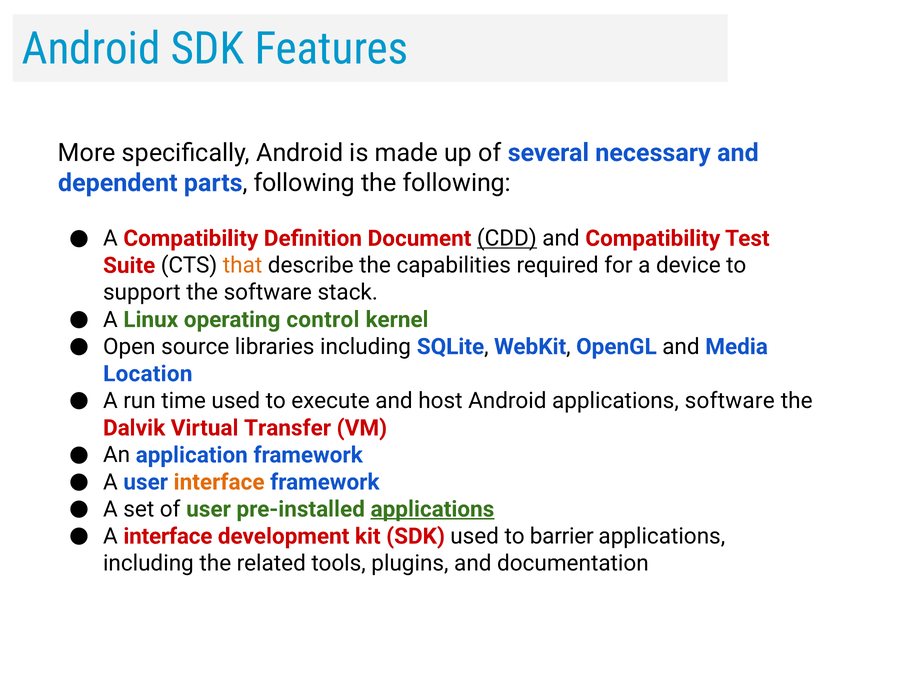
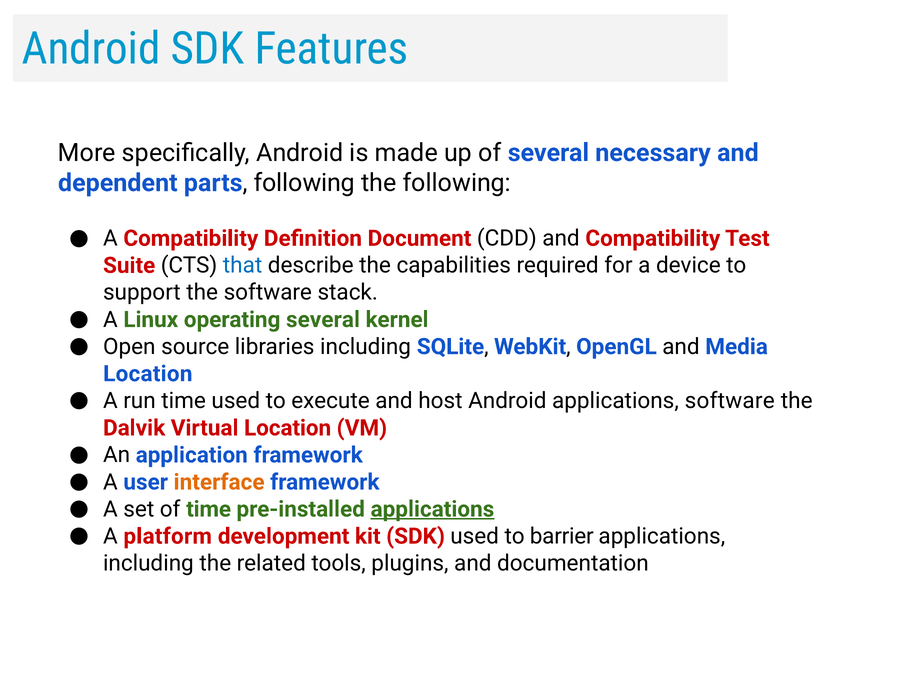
CDD underline: present -> none (507, 238)
that colour: orange -> blue (243, 265)
operating control: control -> several (323, 319)
Virtual Transfer: Transfer -> Location (288, 428)
of user: user -> time (209, 509)
A interface: interface -> platform (168, 536)
